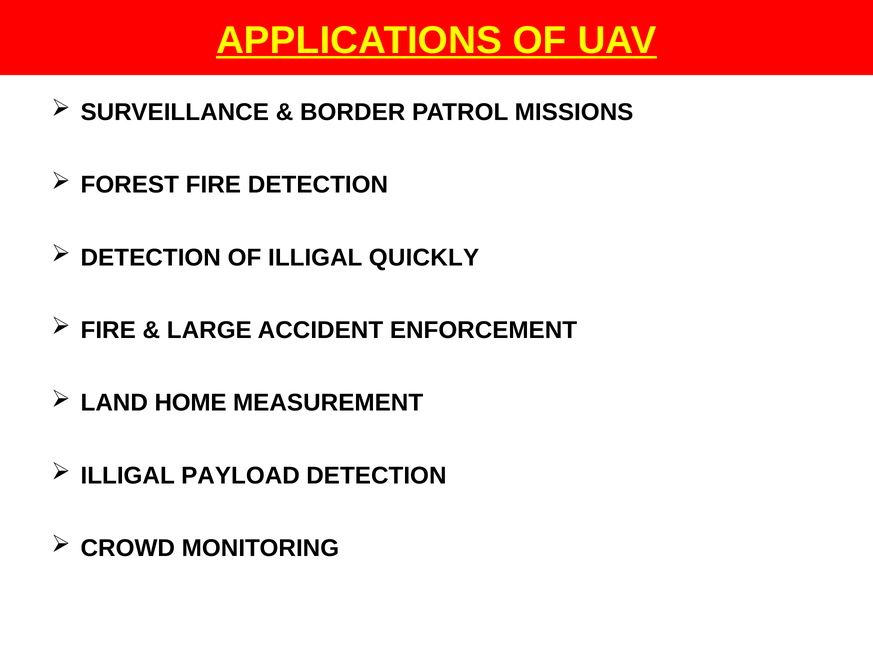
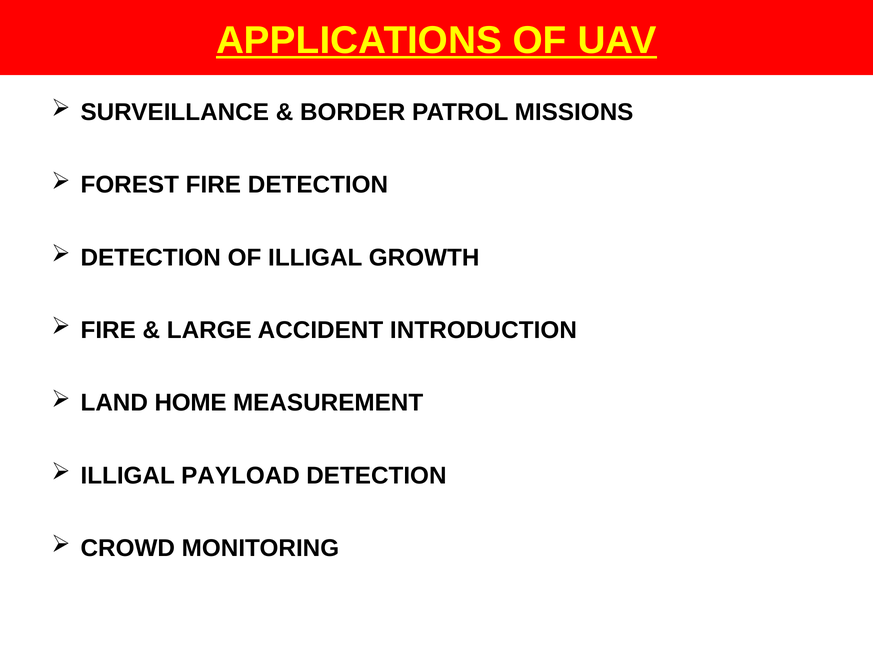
QUICKLY: QUICKLY -> GROWTH (424, 258)
ENFORCEMENT: ENFORCEMENT -> INTRODUCTION (483, 331)
